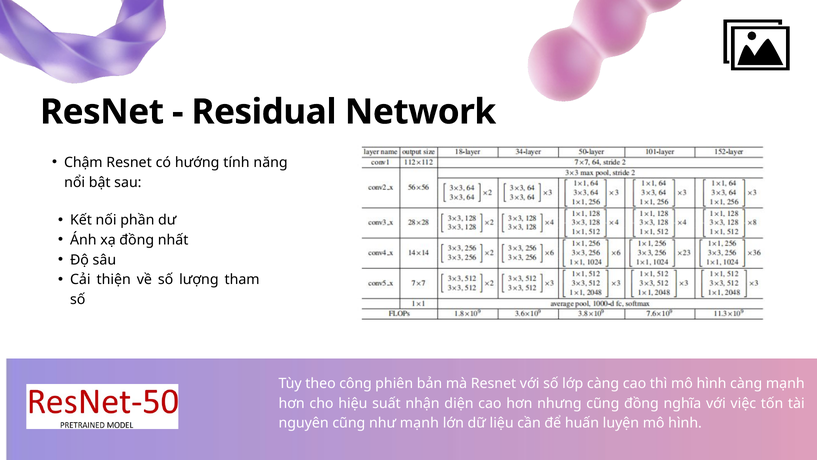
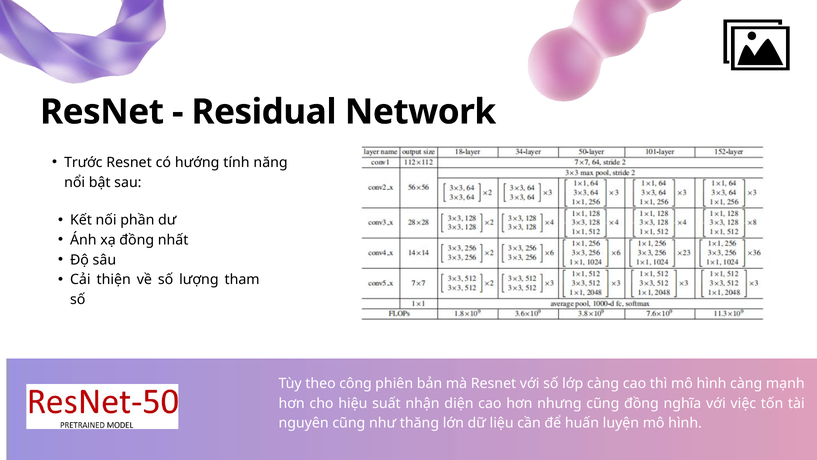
Chậm: Chậm -> Trước (83, 162)
như mạnh: mạnh -> thăng (419, 423)
